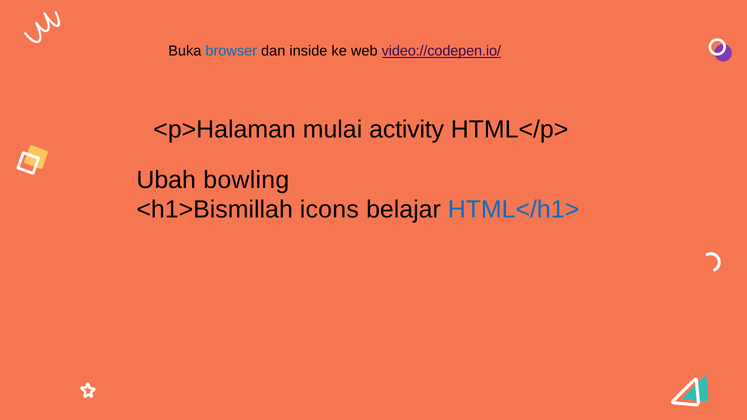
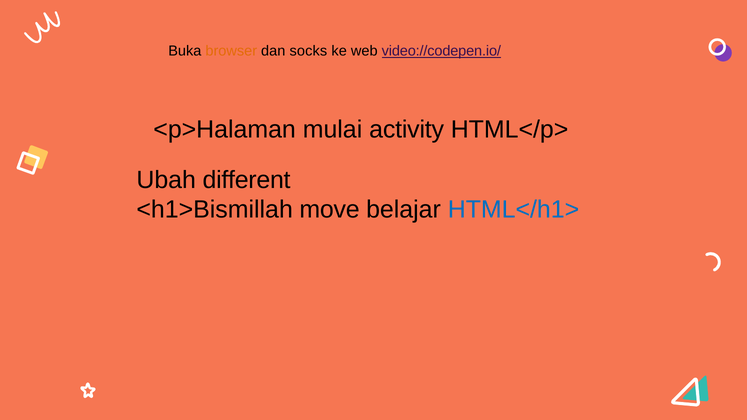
browser colour: blue -> orange (231, 51)
inside: inside -> socks (308, 51)
bowling: bowling -> different (247, 180)
icons: icons -> move (330, 210)
